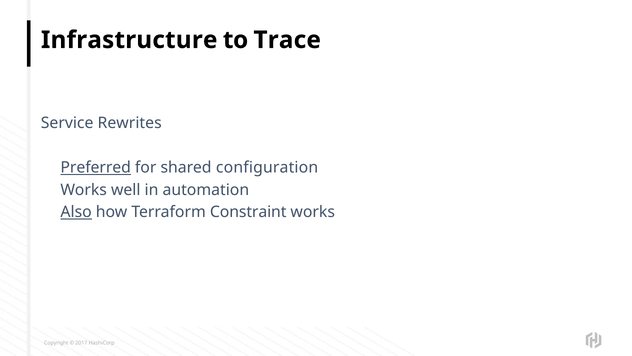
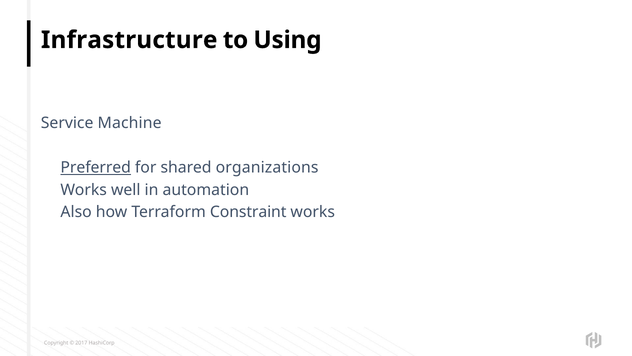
Trace: Trace -> Using (287, 40)
Rewrites: Rewrites -> Machine (130, 123)
configuration: configuration -> organizations (267, 167)
Also underline: present -> none (76, 212)
